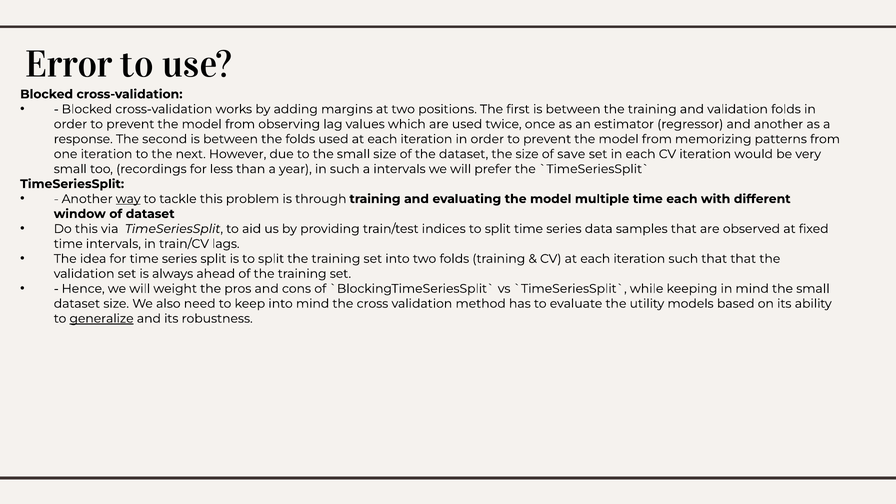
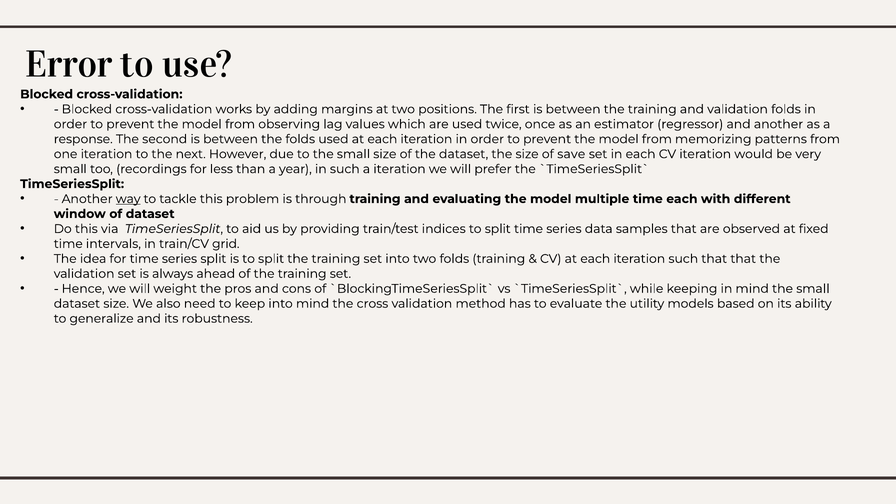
a intervals: intervals -> iteration (400, 169)
lags: lags -> grid (226, 244)
generalize underline: present -> none (102, 319)
